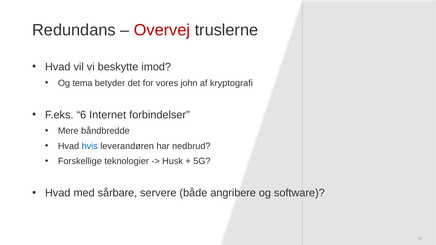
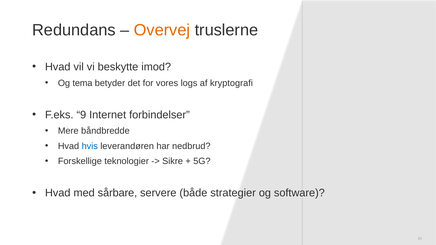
Overvej colour: red -> orange (162, 30)
john: john -> logs (189, 83)
6: 6 -> 9 (81, 115)
Husk: Husk -> Sikre (173, 161)
angribere: angribere -> strategier (233, 193)
